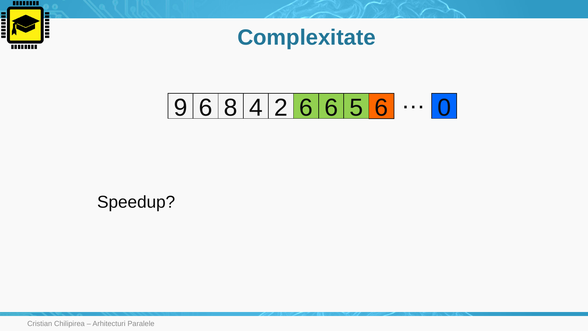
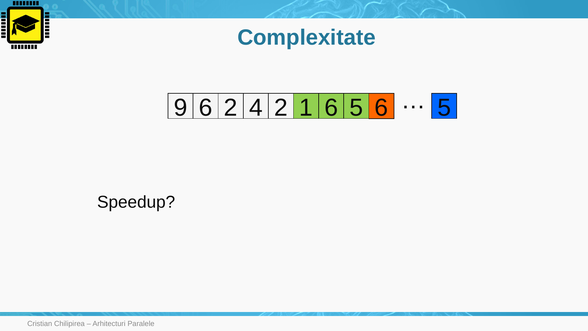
6 8: 8 -> 2 (231, 108)
2 6: 6 -> 1 (306, 108)
5 6 0: 0 -> 5 (444, 108)
